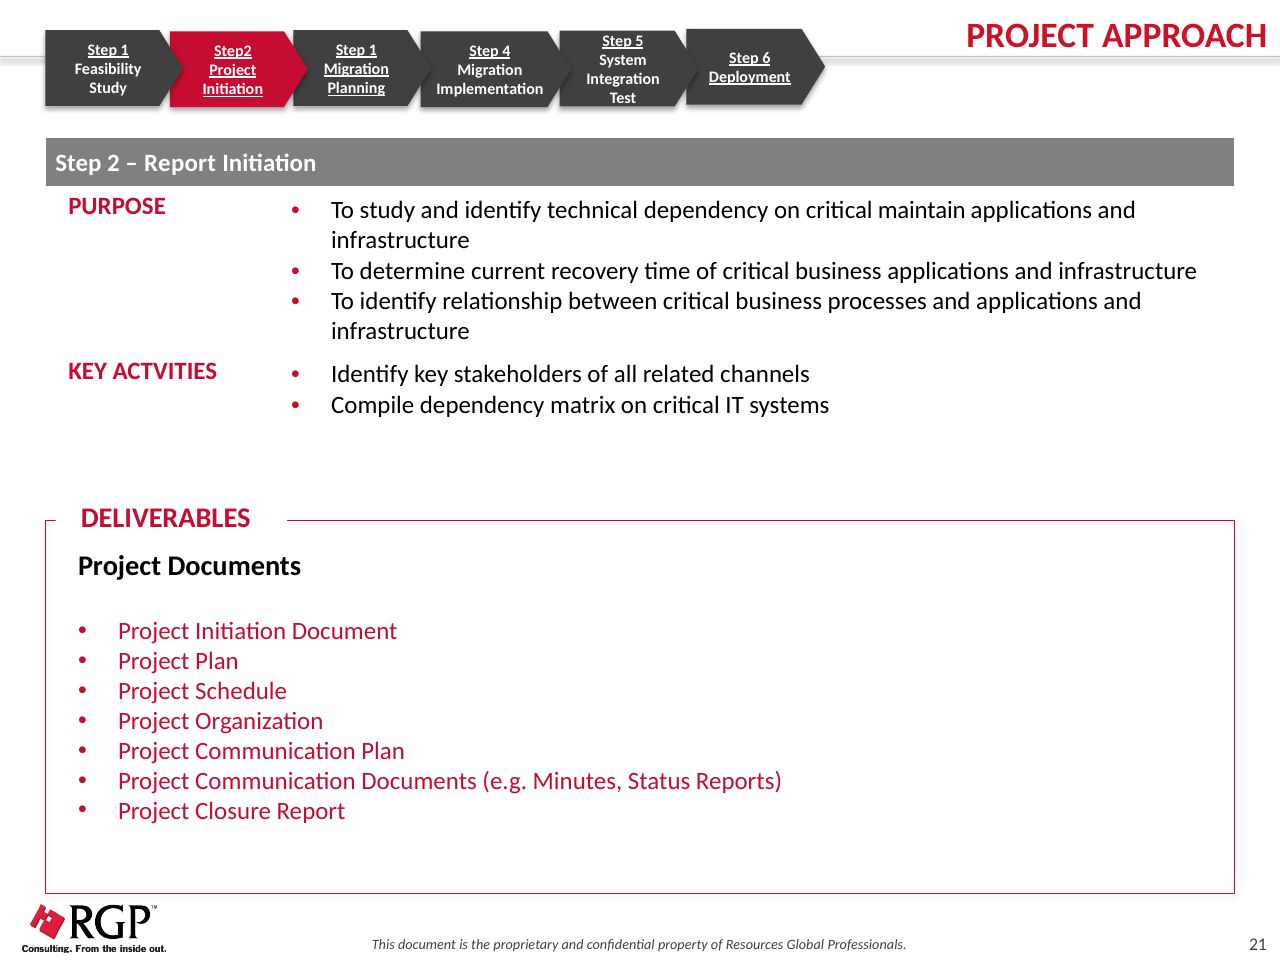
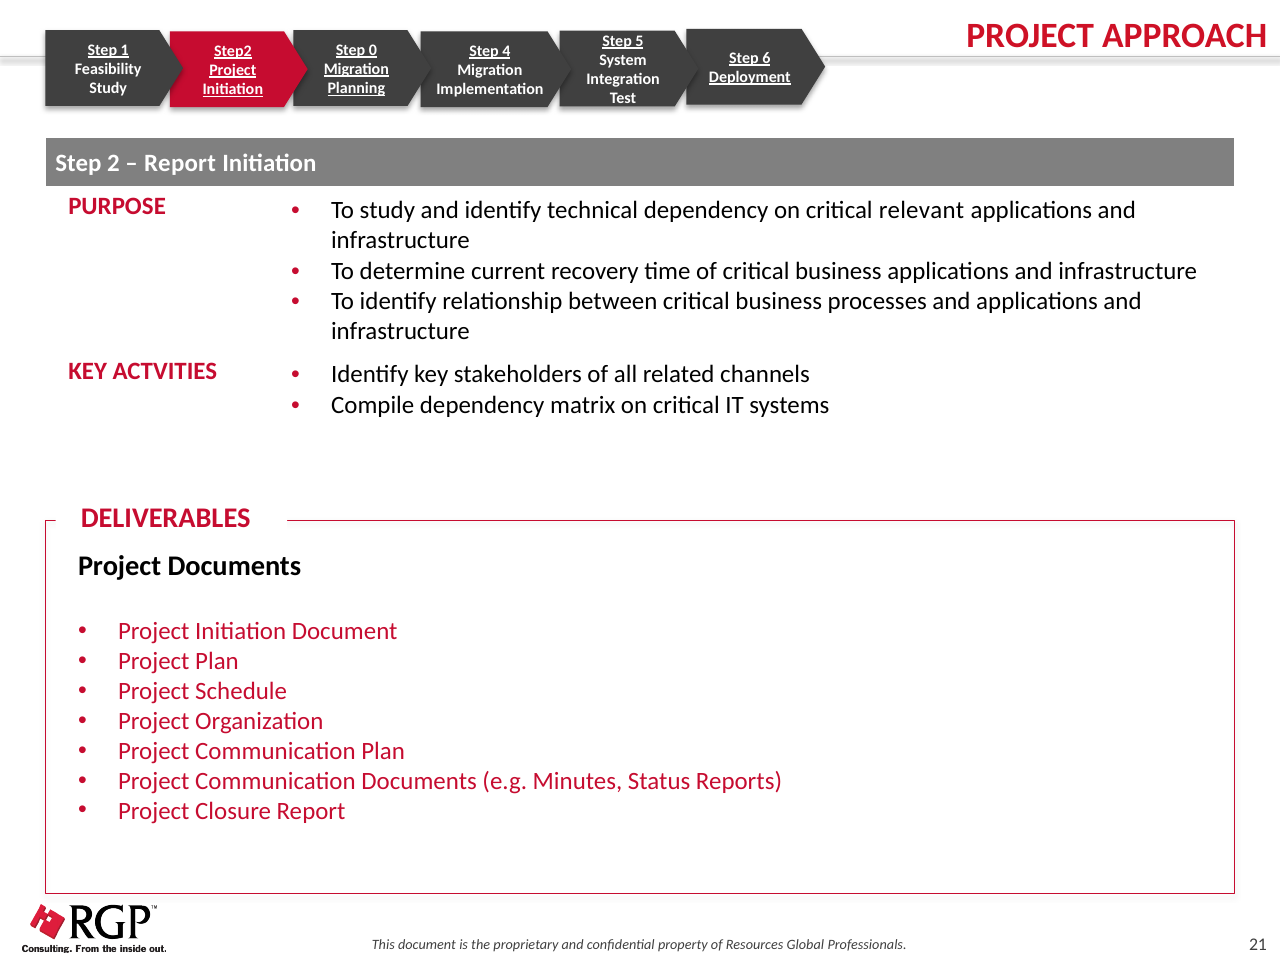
1: 1 -> 0 (373, 50)
maintain: maintain -> relevant (921, 210)
